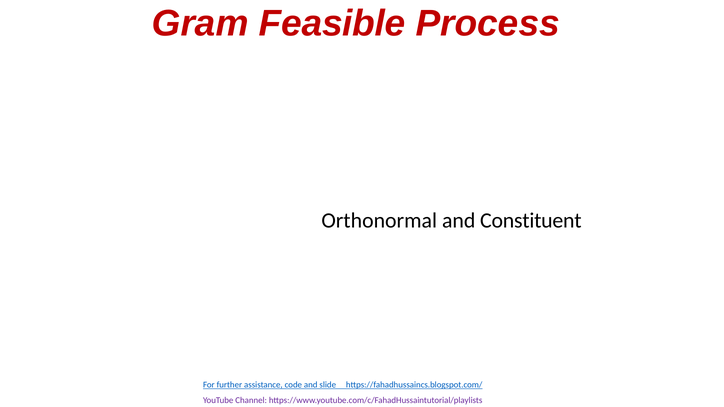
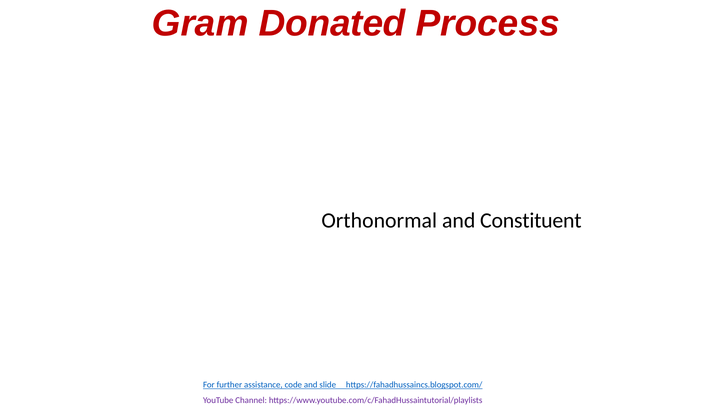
Feasible: Feasible -> Donated (332, 23)
